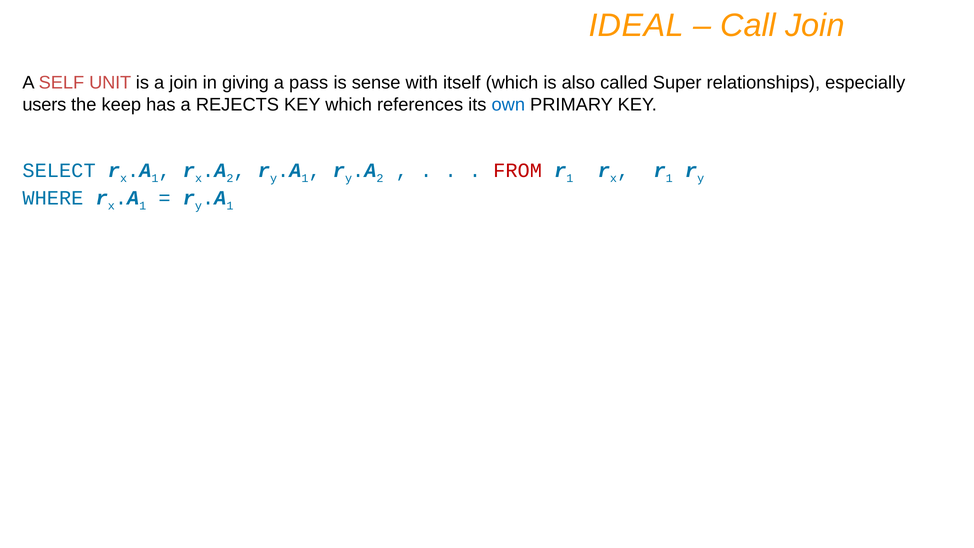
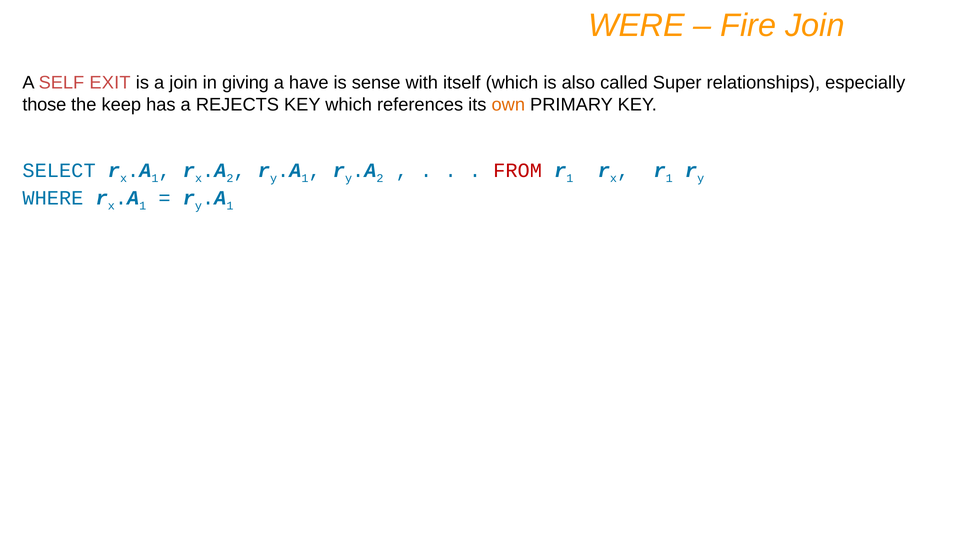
IDEAL: IDEAL -> WERE (636, 25)
Call: Call -> Fire (748, 25)
UNIT: UNIT -> EXIT (110, 83)
pass: pass -> have (309, 83)
users: users -> those (44, 105)
own colour: blue -> orange (508, 105)
